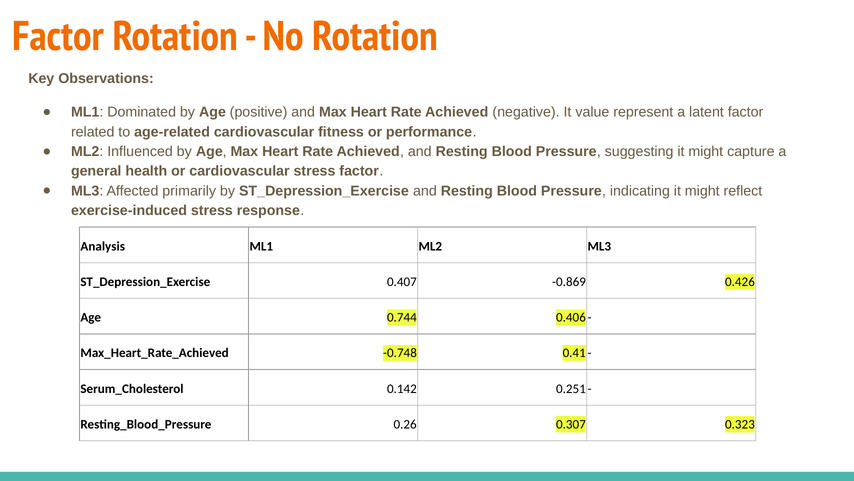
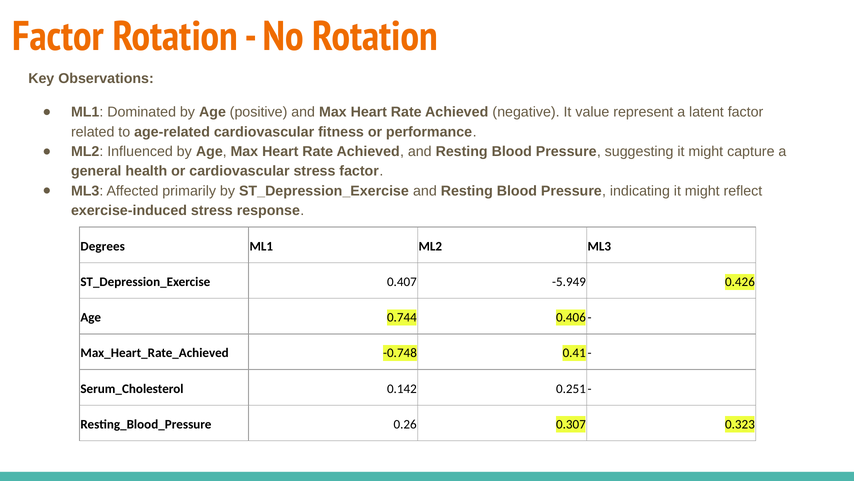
Analysis: Analysis -> Degrees (103, 246)
-0.869: -0.869 -> -5.949 (569, 282)
